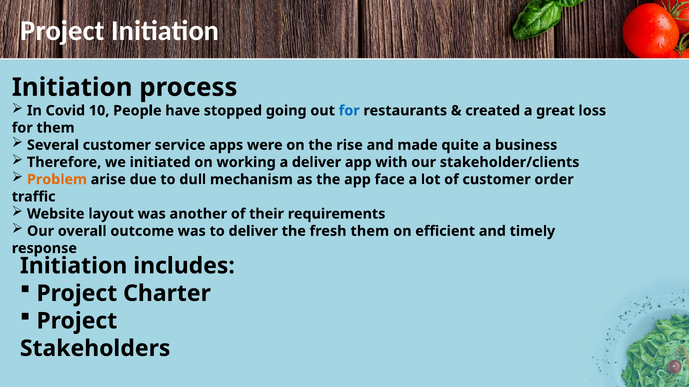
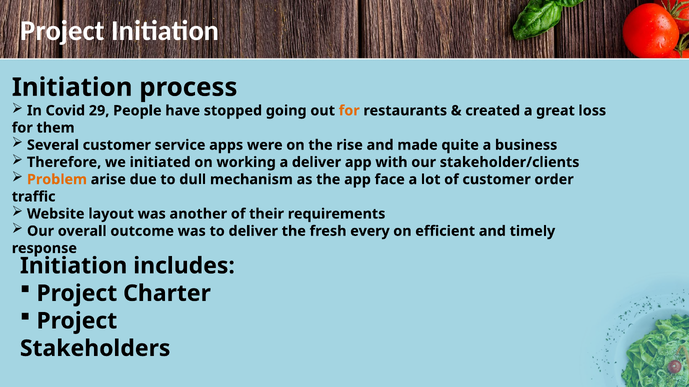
10: 10 -> 29 (99, 111)
for colour: blue -> orange (349, 111)
fresh them: them -> every (370, 231)
